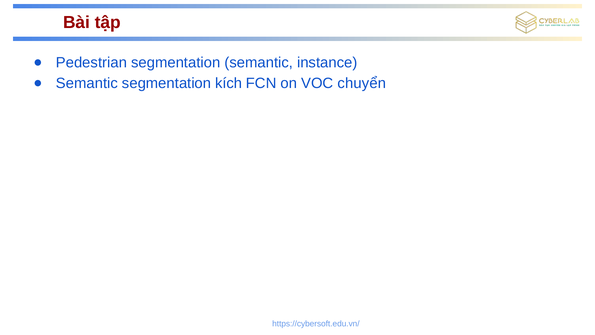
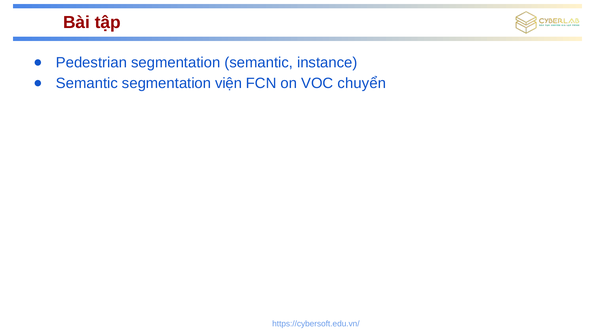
kích: kích -> viện (229, 83)
